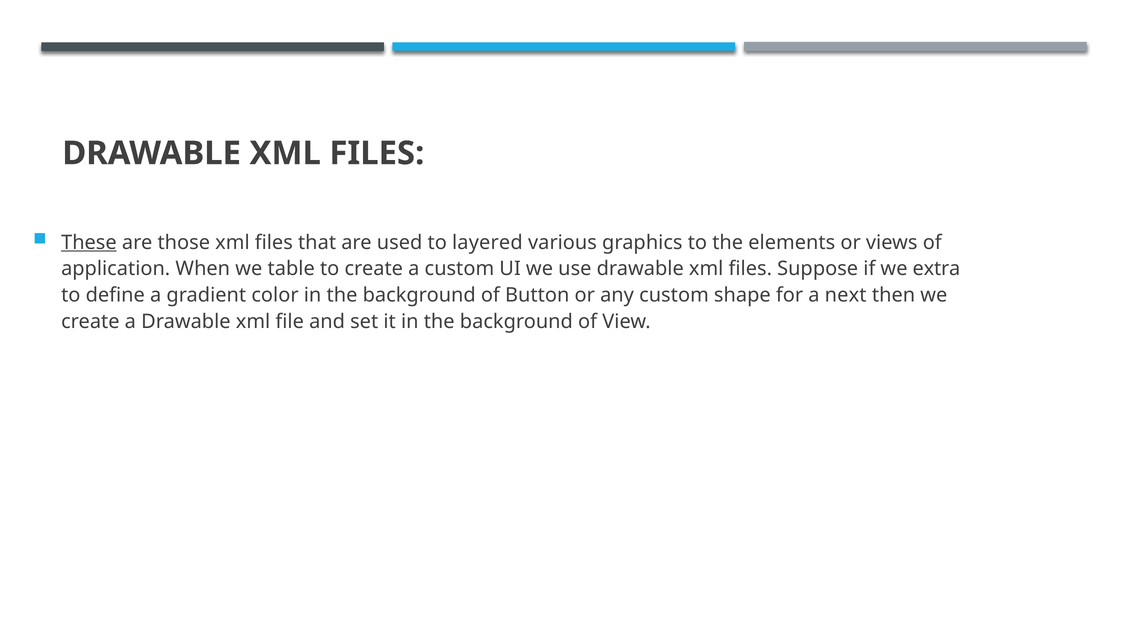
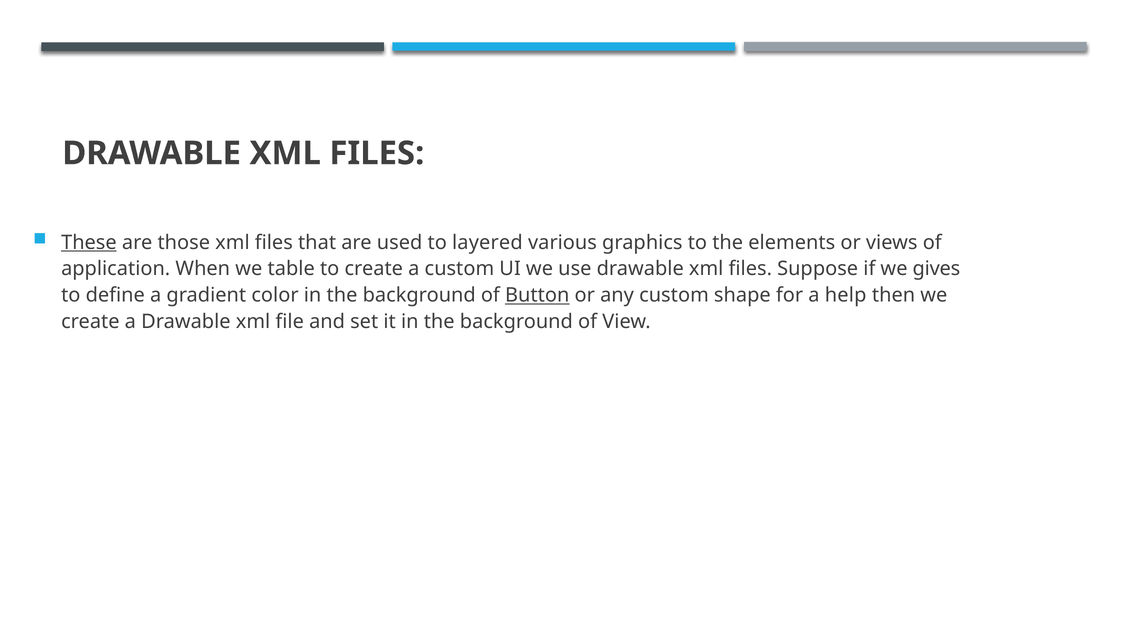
extra: extra -> gives (936, 269)
Button underline: none -> present (537, 295)
next: next -> help (846, 295)
